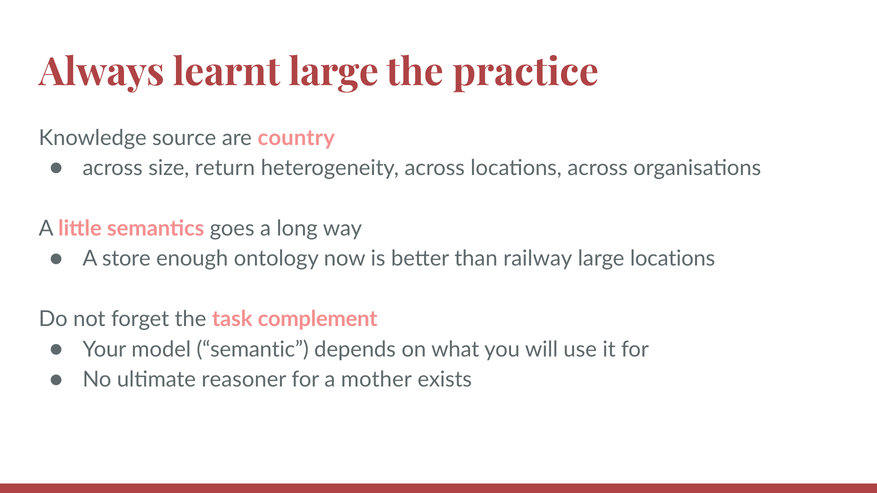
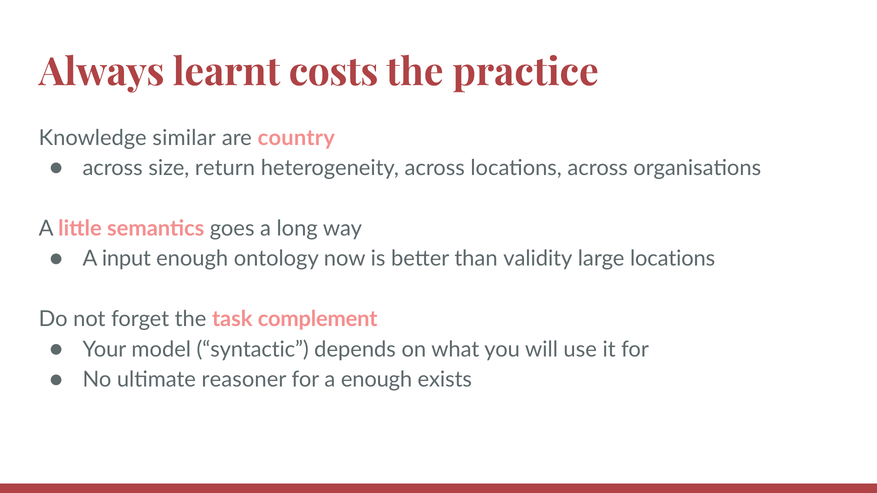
learnt large: large -> costs (334, 72)
source: source -> similar (184, 138)
store: store -> input (126, 259)
railway: railway -> validity (538, 259)
semantic: semantic -> syntactic (253, 350)
a mother: mother -> enough (377, 380)
